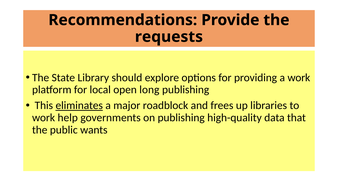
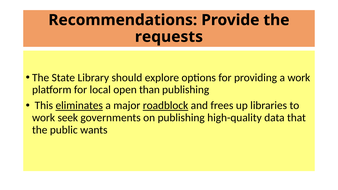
long: long -> than (149, 90)
roadblock underline: none -> present (166, 106)
help: help -> seek (68, 118)
